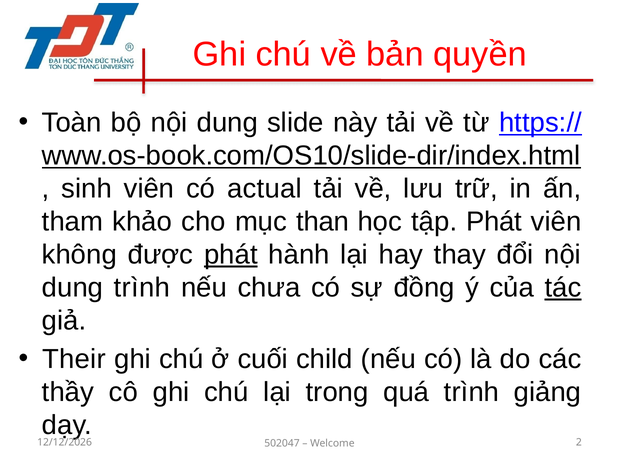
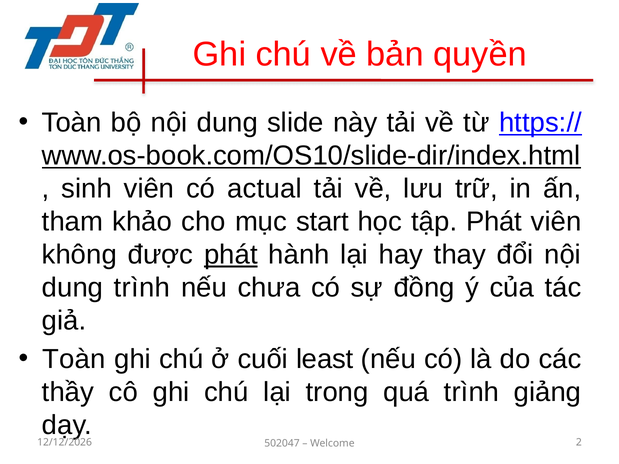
than: than -> start (323, 222)
tác underline: present -> none (563, 288)
Their: Their -> Toàn (74, 359)
child: child -> least (325, 359)
